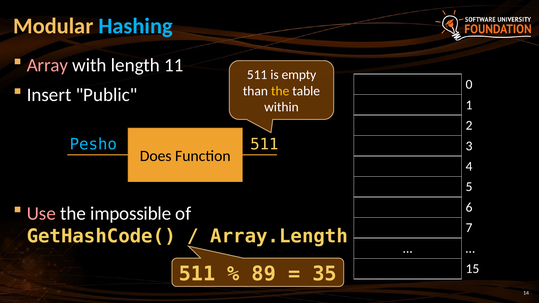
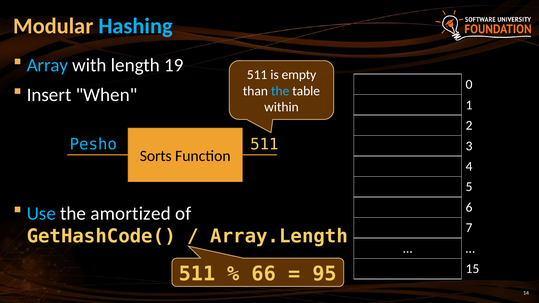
Array colour: pink -> light blue (47, 65)
11: 11 -> 19 (174, 65)
Public: Public -> When (107, 95)
the colour: yellow -> light blue (280, 91)
Does: Does -> Sorts (156, 156)
Use colour: pink -> light blue (41, 214)
impossible: impossible -> amortized (131, 214)
89: 89 -> 66 (264, 274)
35: 35 -> 95 (325, 274)
